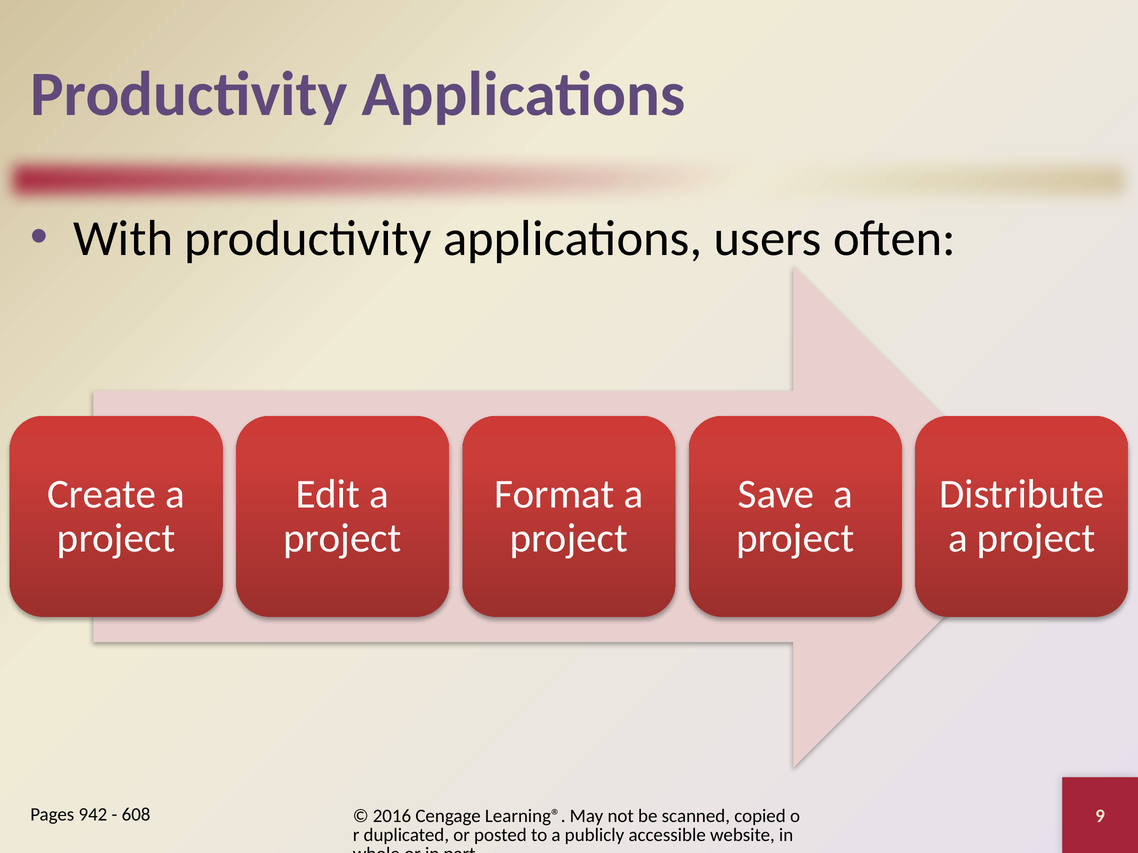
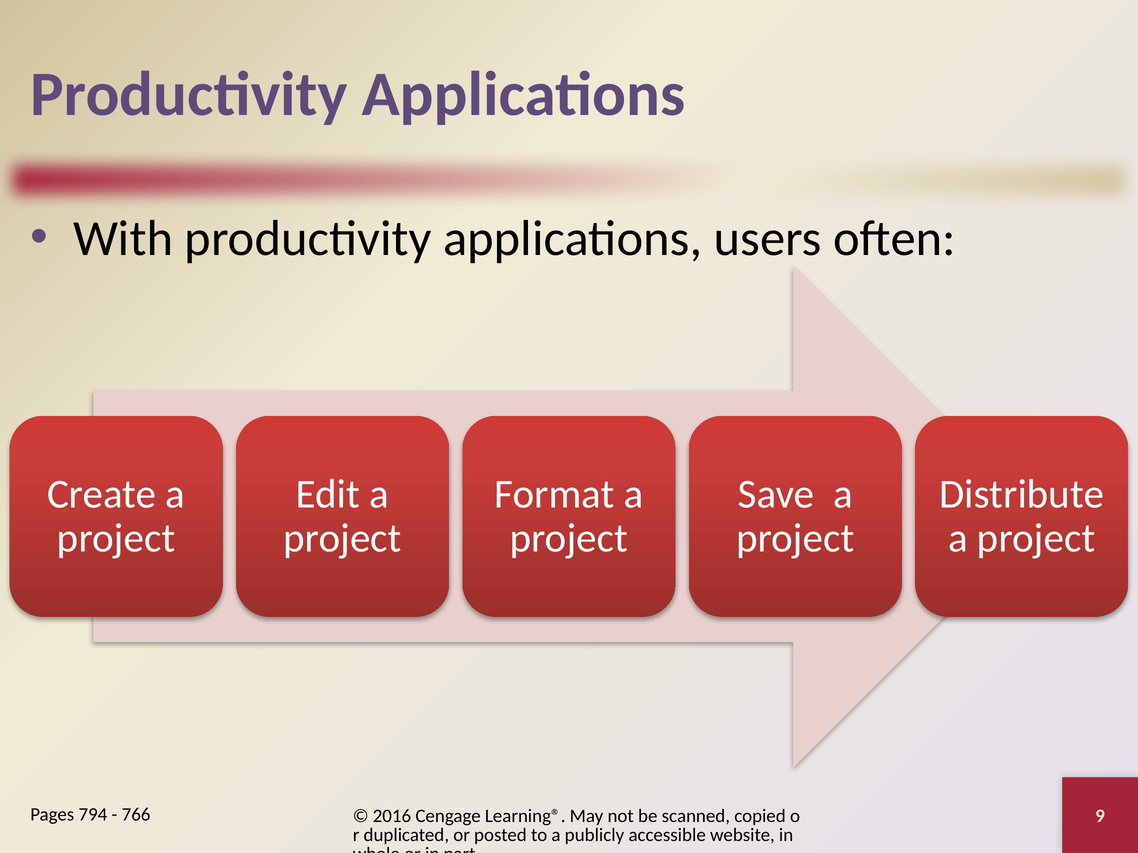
942: 942 -> 794 (93, 815)
608: 608 -> 766 (136, 815)
